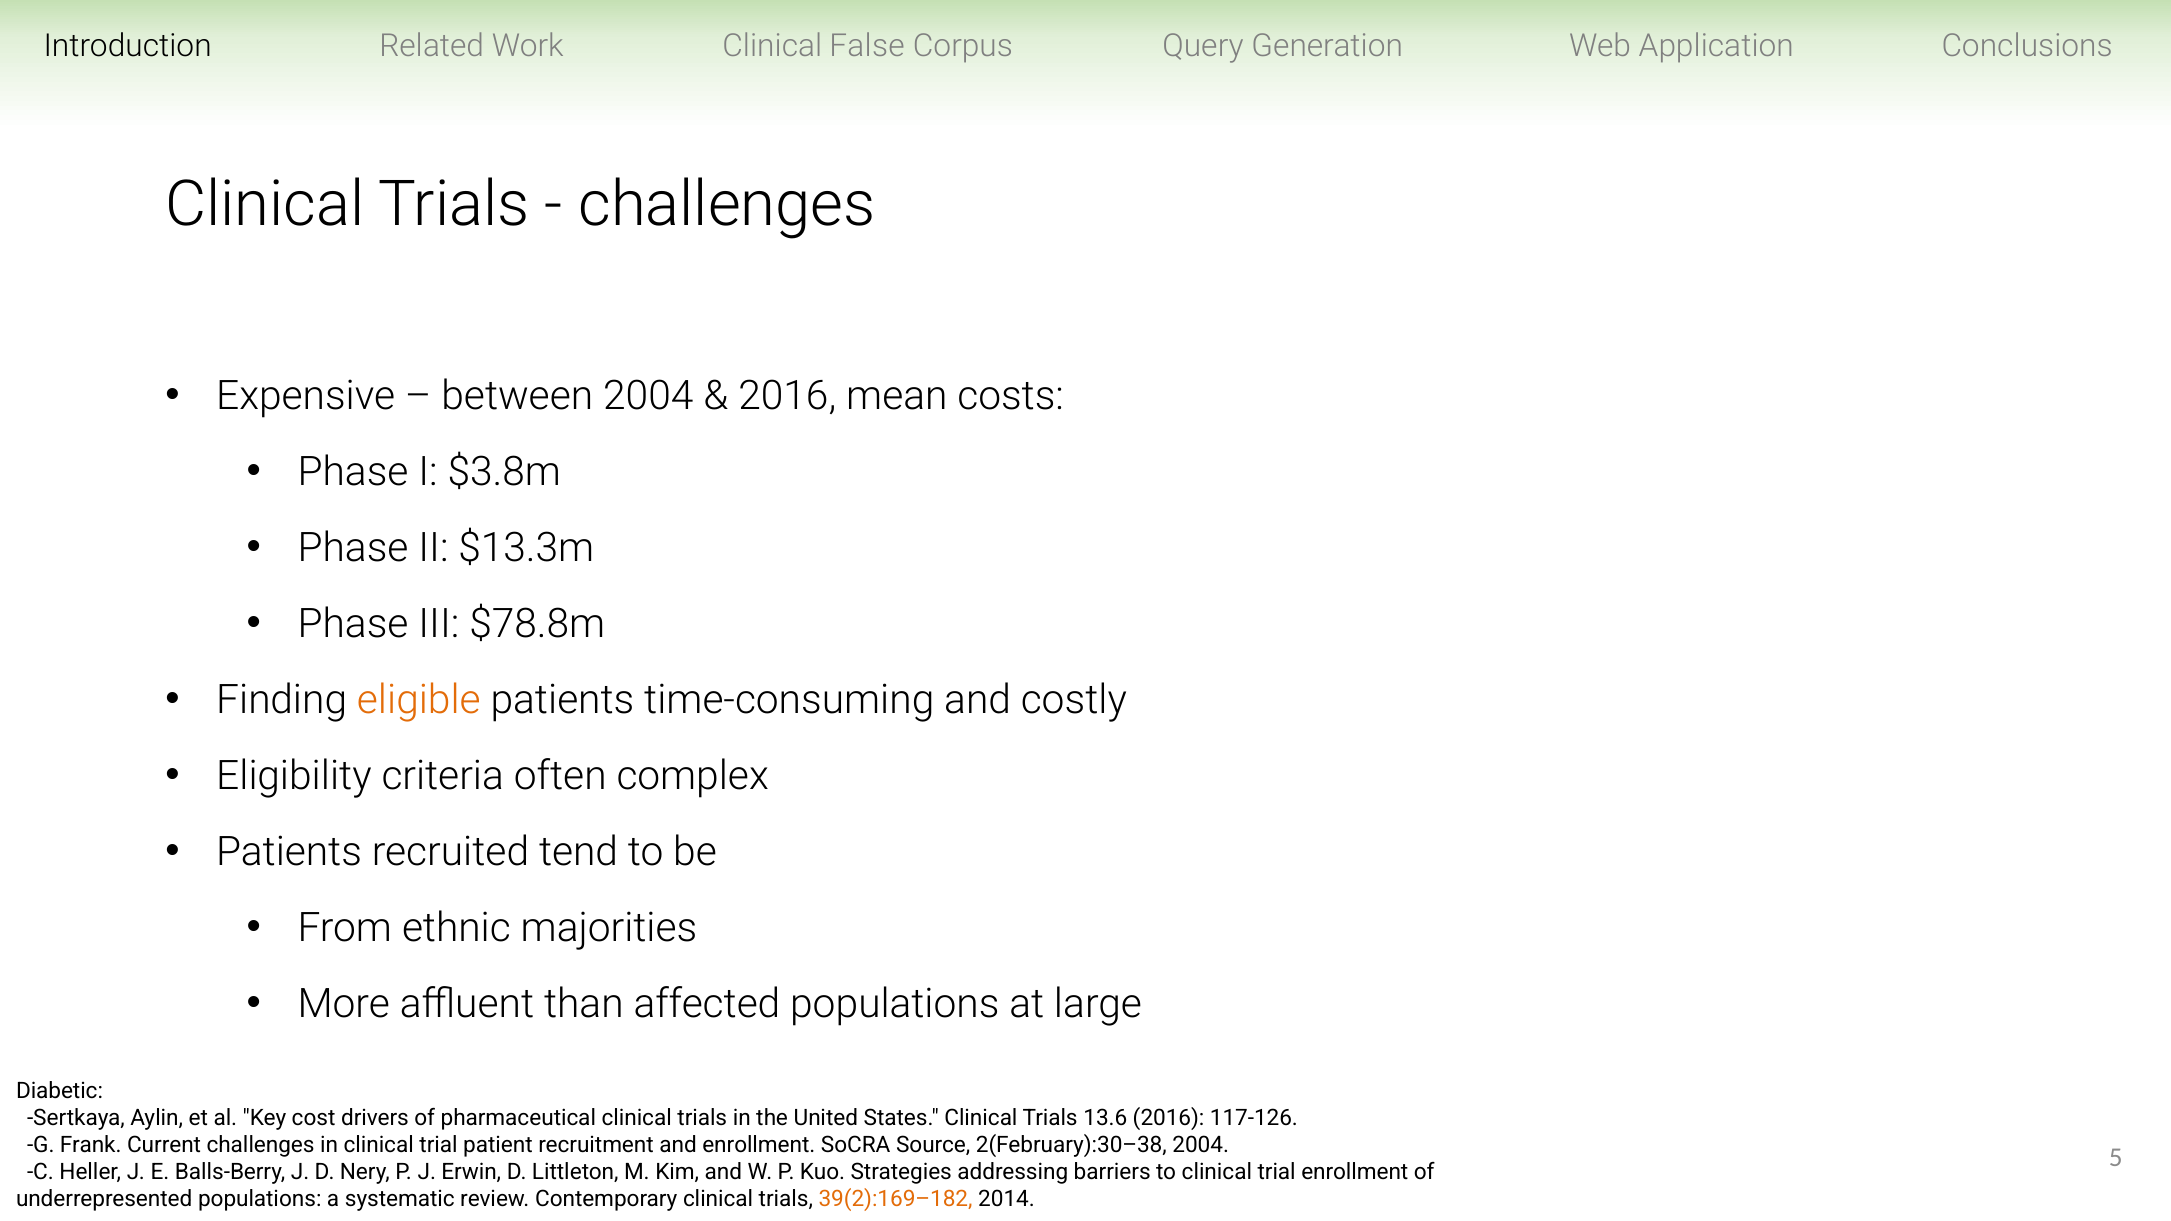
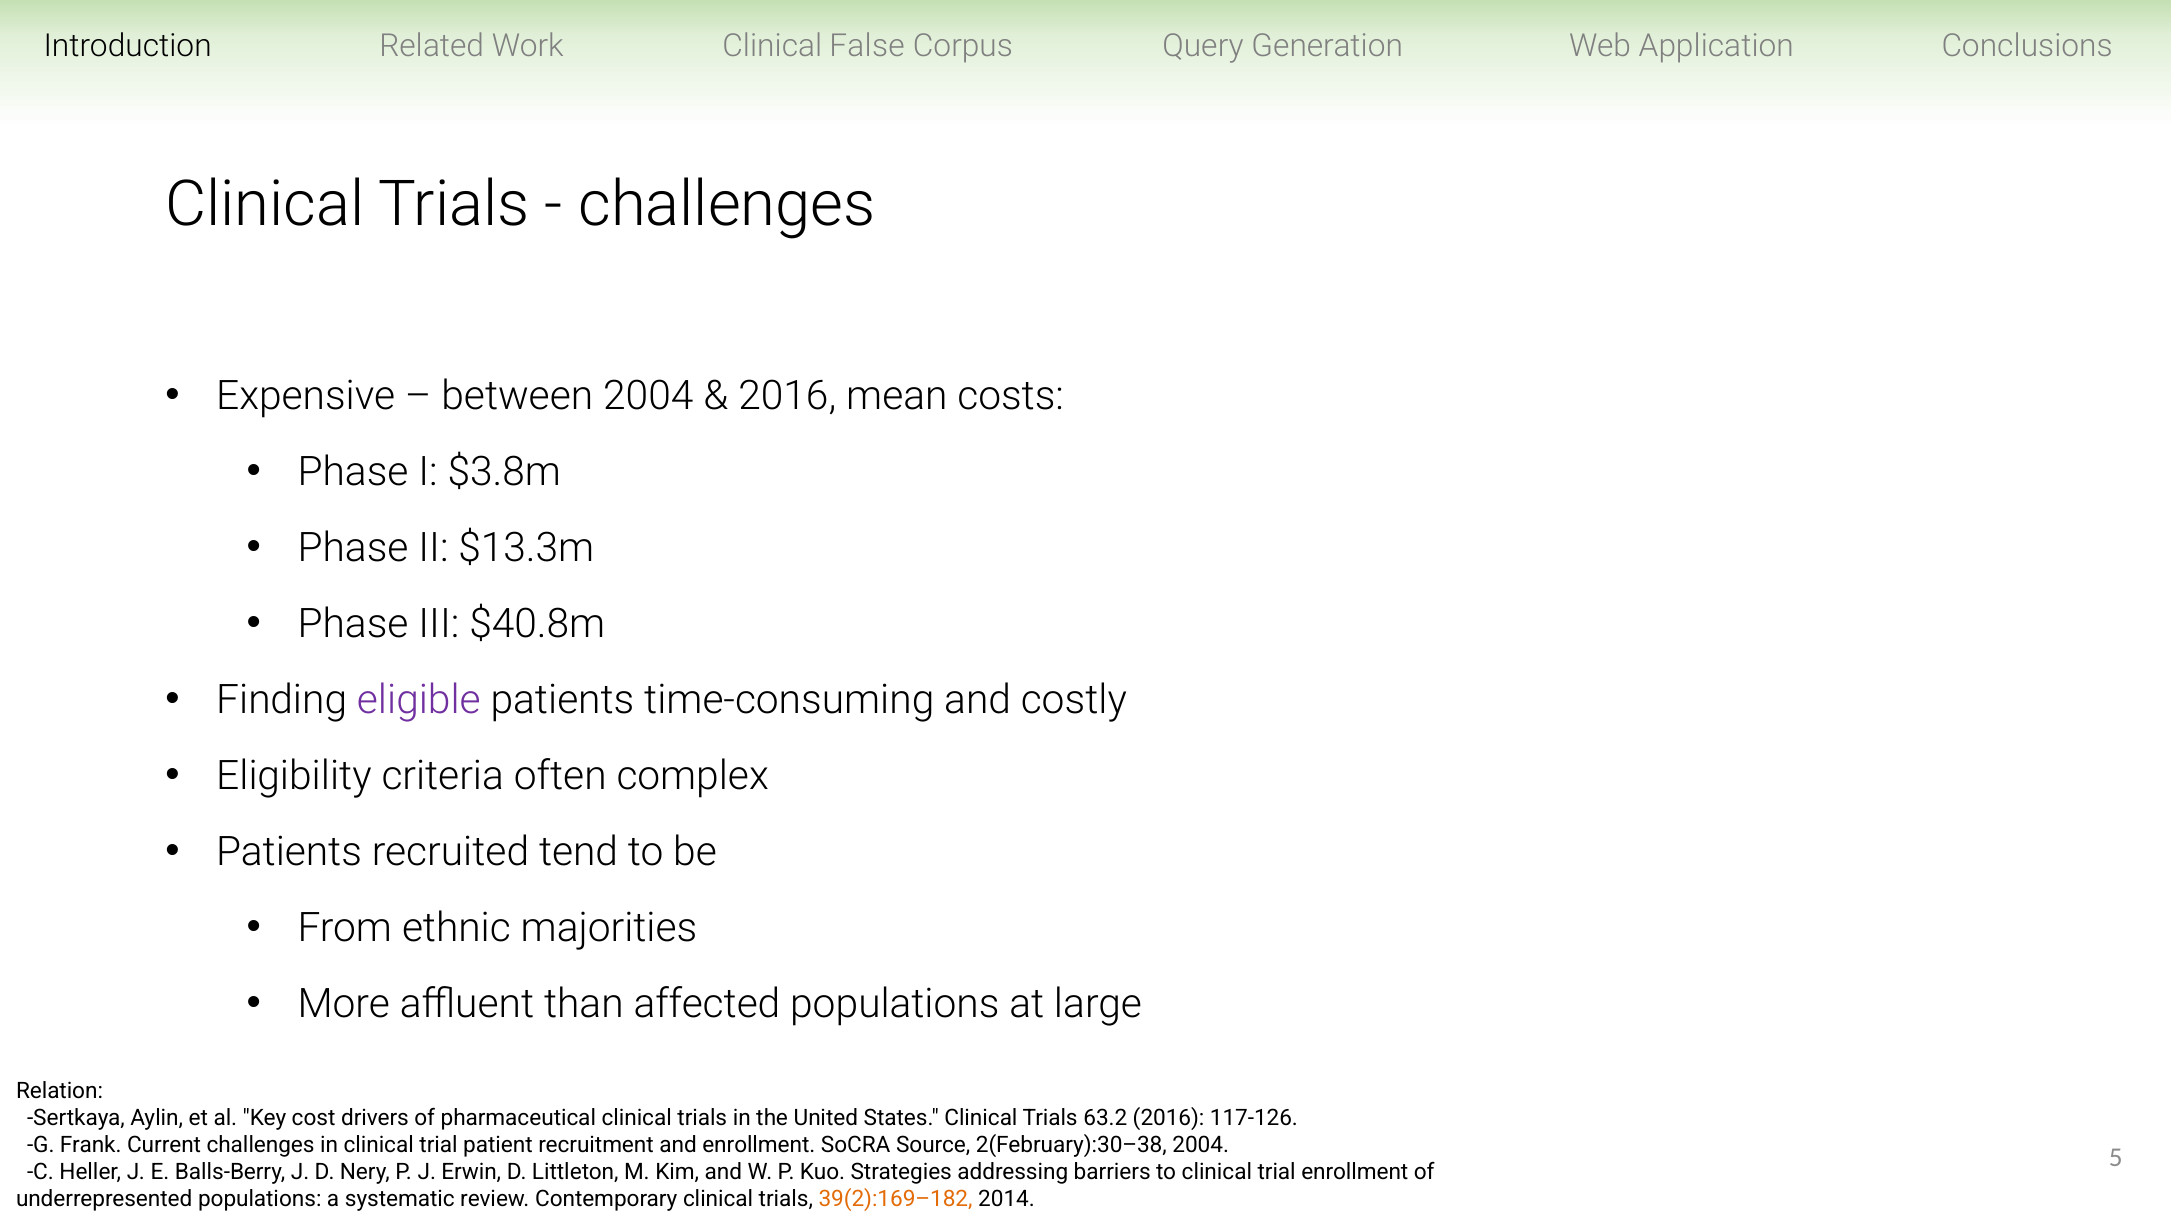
$78.8m: $78.8m -> $40.8m (537, 624)
eligible colour: orange -> purple (419, 700)
Diabetic: Diabetic -> Relation (60, 1091)
13.6: 13.6 -> 63.2 (1105, 1118)
